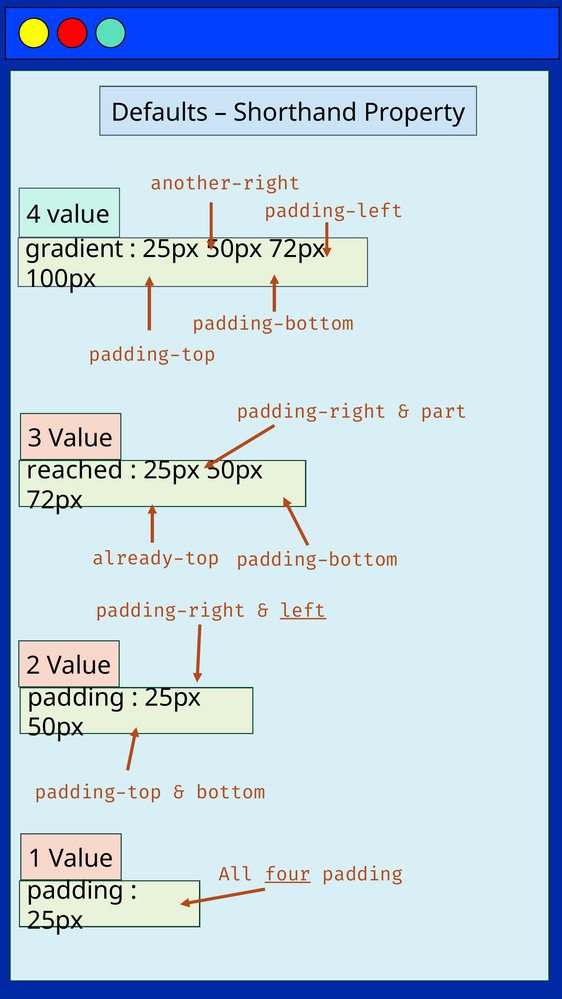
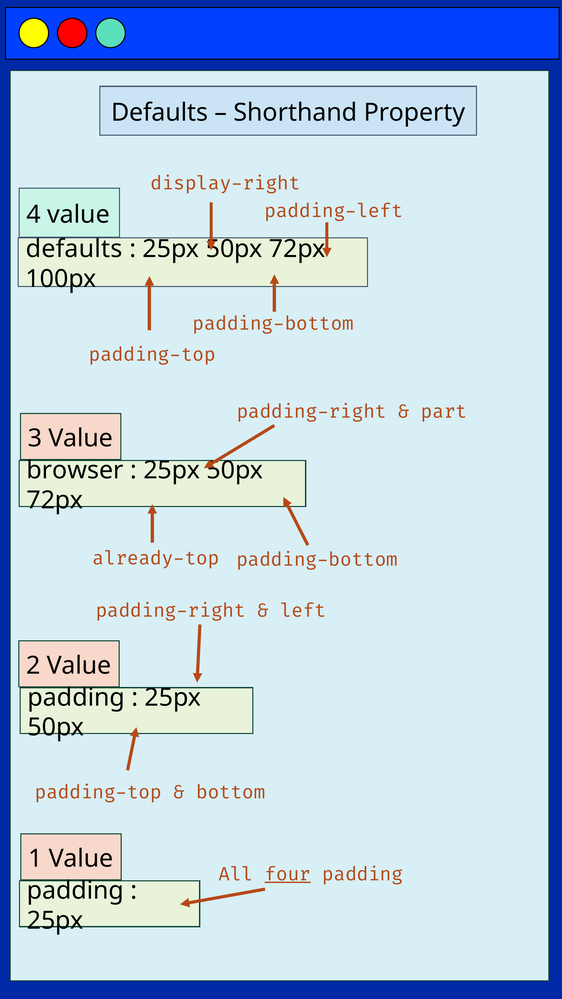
another-right: another-right -> display-right (225, 183)
gradient: gradient -> defaults (74, 249)
reached: reached -> browser (75, 470)
left underline: present -> none (303, 611)
